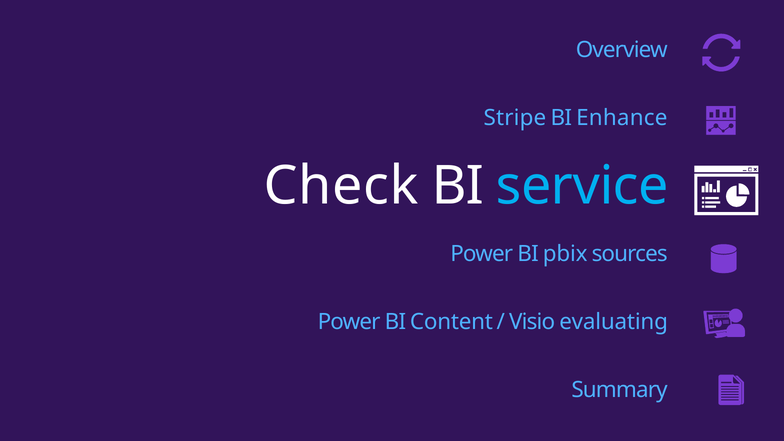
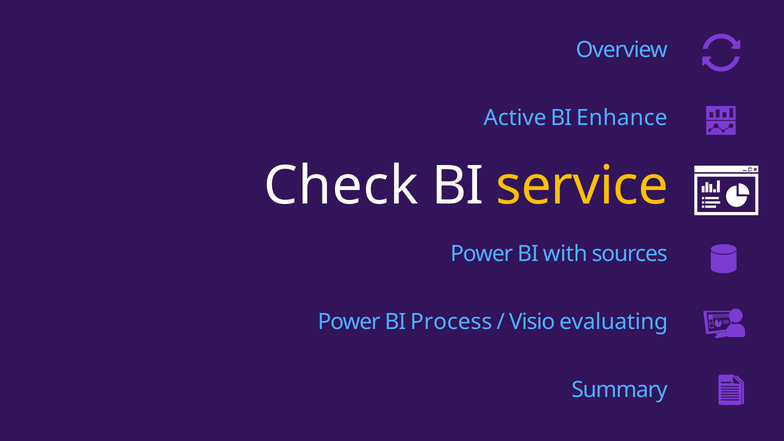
Stripe: Stripe -> Active (515, 118)
service colour: light blue -> yellow (582, 186)
pbix: pbix -> with (565, 254)
Content: Content -> Process (451, 322)
